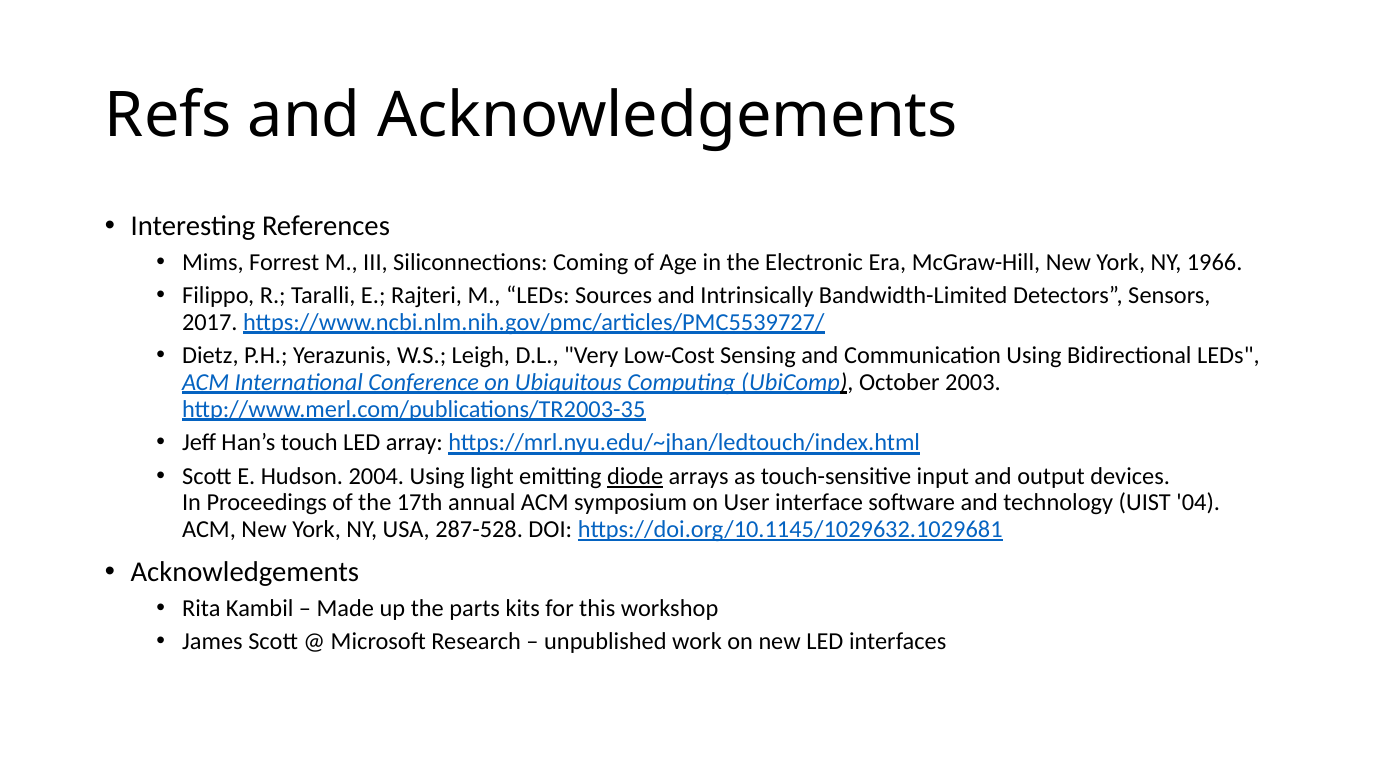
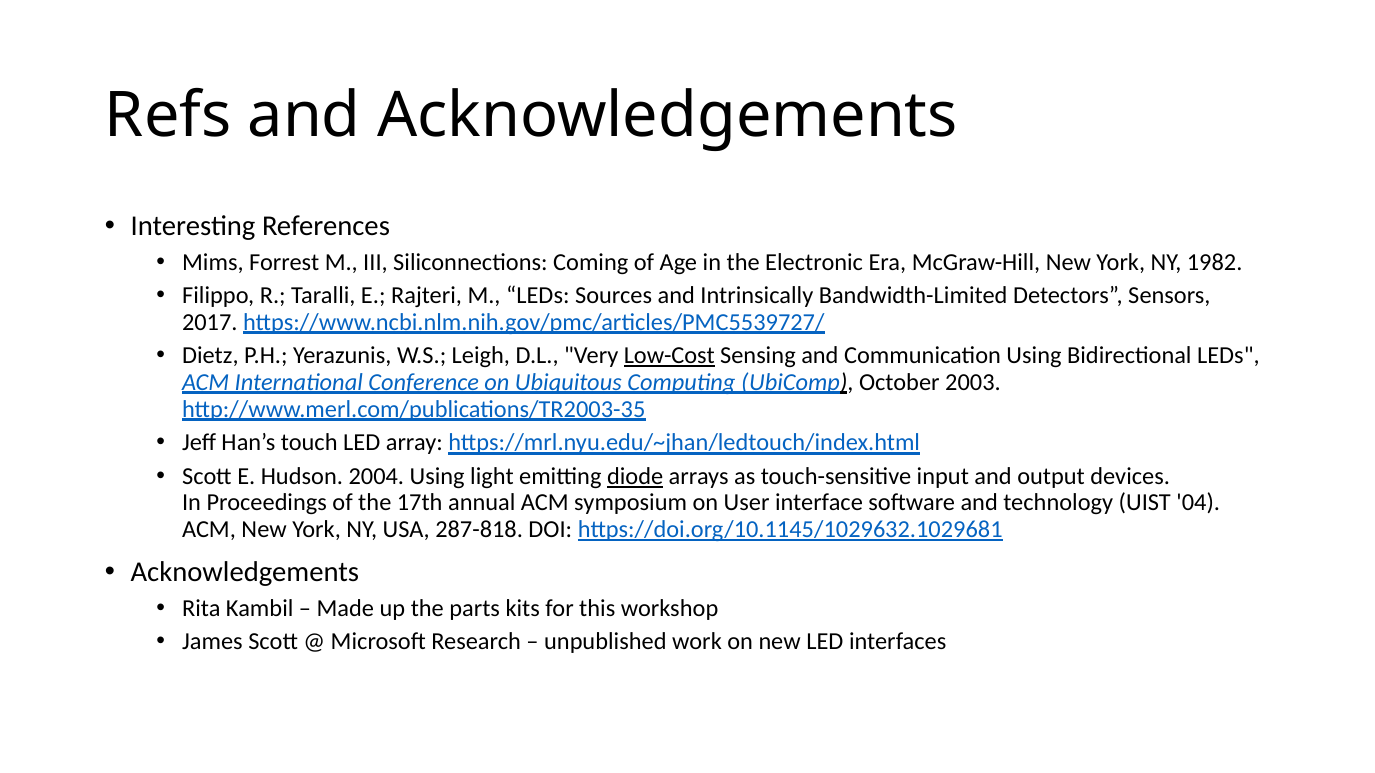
1966: 1966 -> 1982 (1215, 262)
Low-Cost underline: none -> present (669, 356)
287-528: 287-528 -> 287-818 (479, 530)
